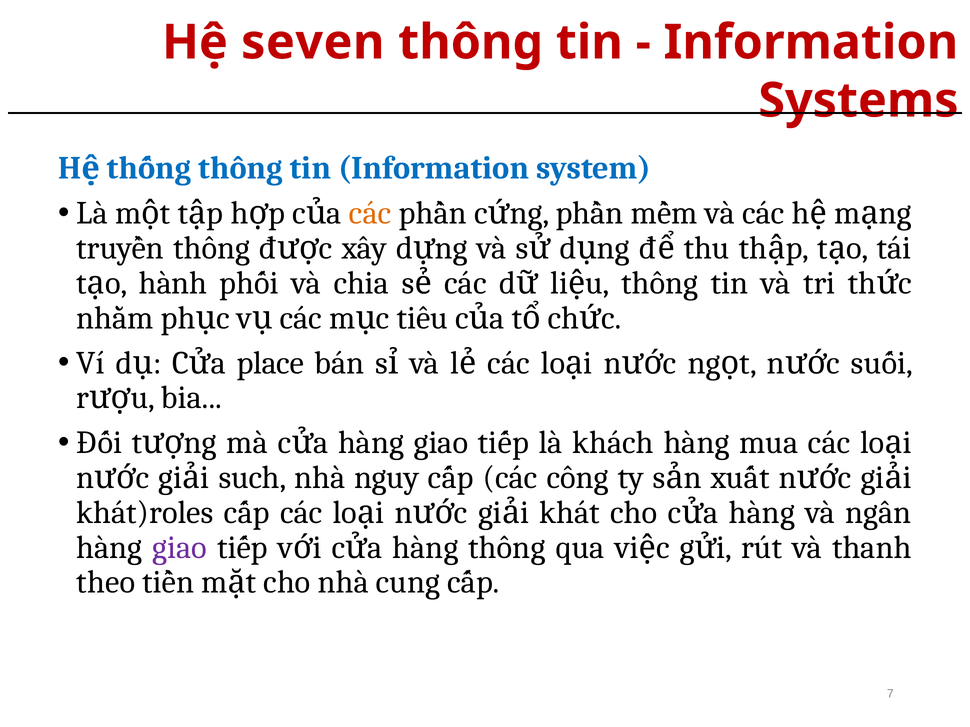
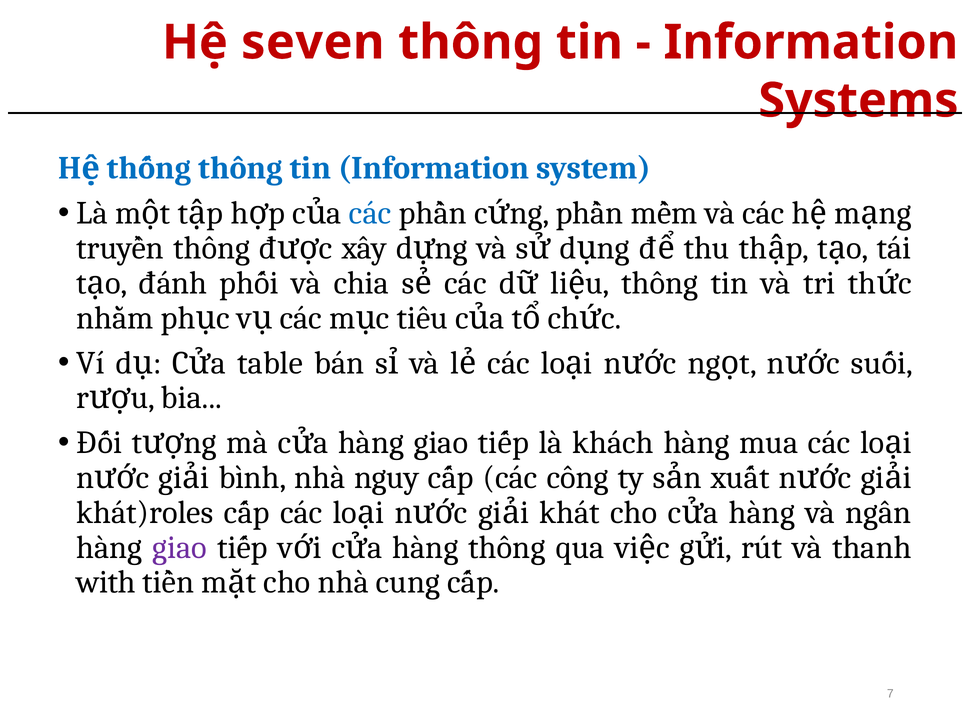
các colour: orange -> blue (370, 213)
hành: hành -> đánh (173, 283)
place: place -> table (270, 363)
such: such -> bình (252, 478)
theo: theo -> with (106, 583)
